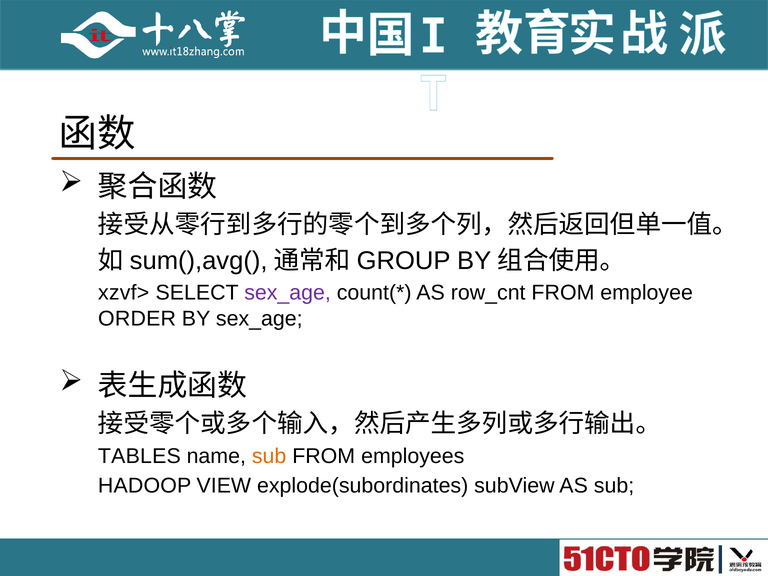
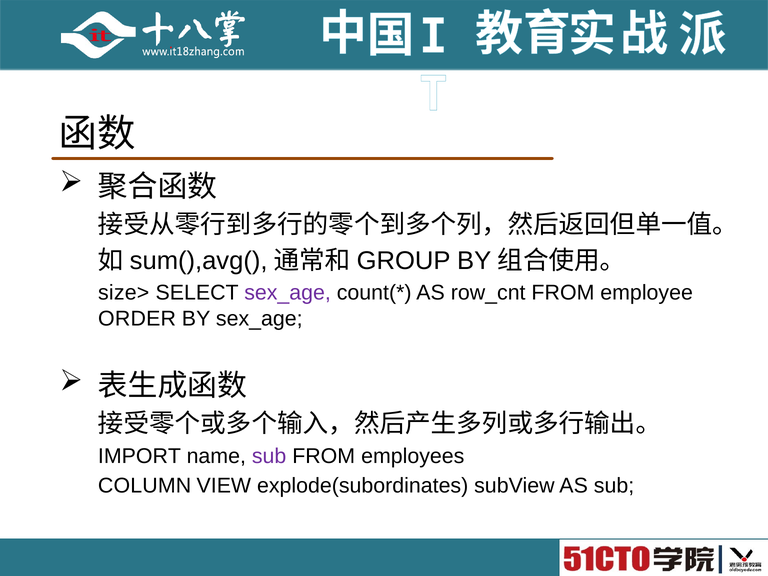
xzvf>: xzvf> -> size> (124, 293)
TABLES: TABLES -> IMPORT (140, 456)
sub colour: orange -> purple (269, 456)
HADOOP: HADOOP -> COLUMN (145, 486)
